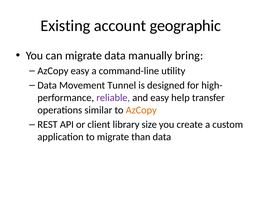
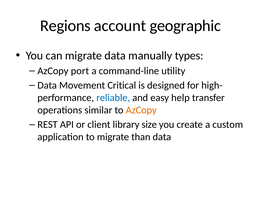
Existing: Existing -> Regions (65, 26)
bring: bring -> types (189, 56)
AzCopy easy: easy -> port (80, 71)
Tunnel: Tunnel -> Critical (122, 85)
reliable colour: purple -> blue (113, 98)
